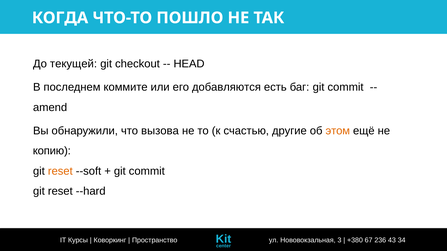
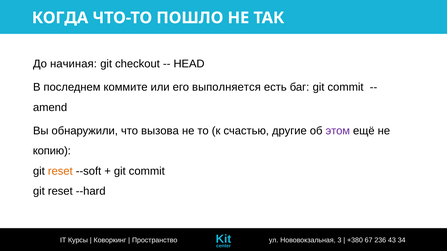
текущей: текущей -> начиная (73, 64)
добавляются: добавляются -> выполняется (226, 87)
этом colour: orange -> purple (338, 131)
